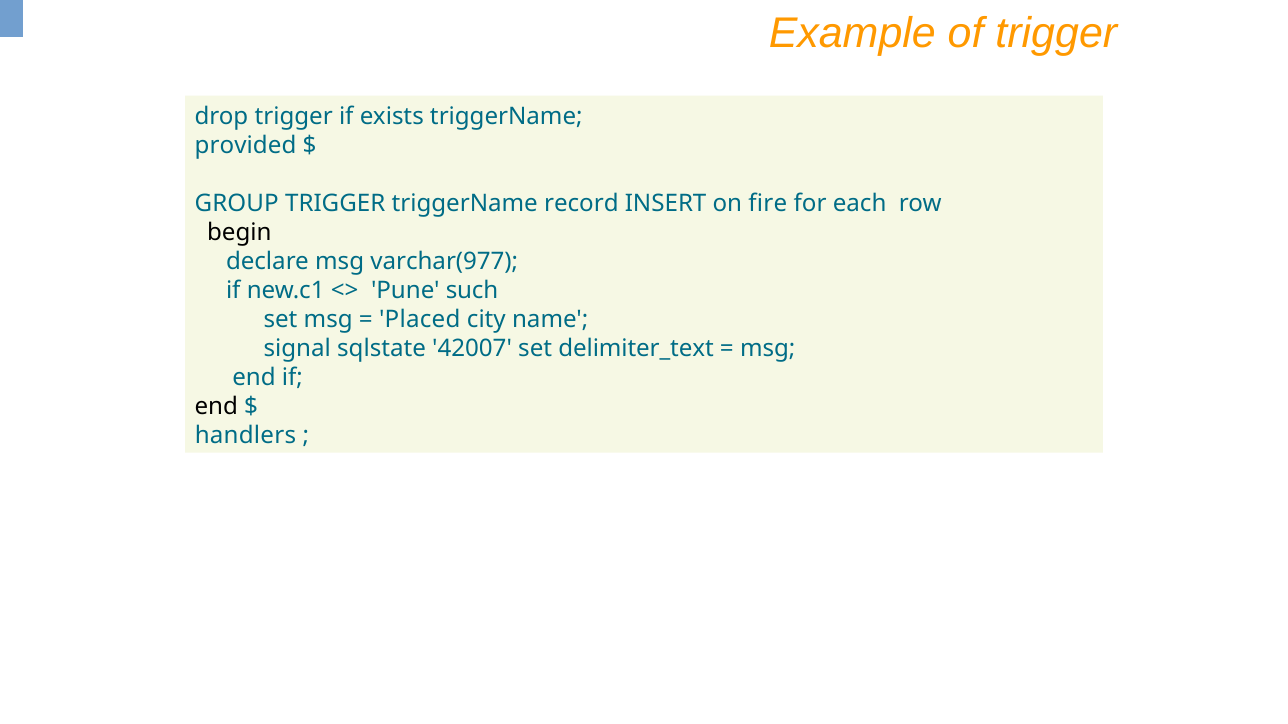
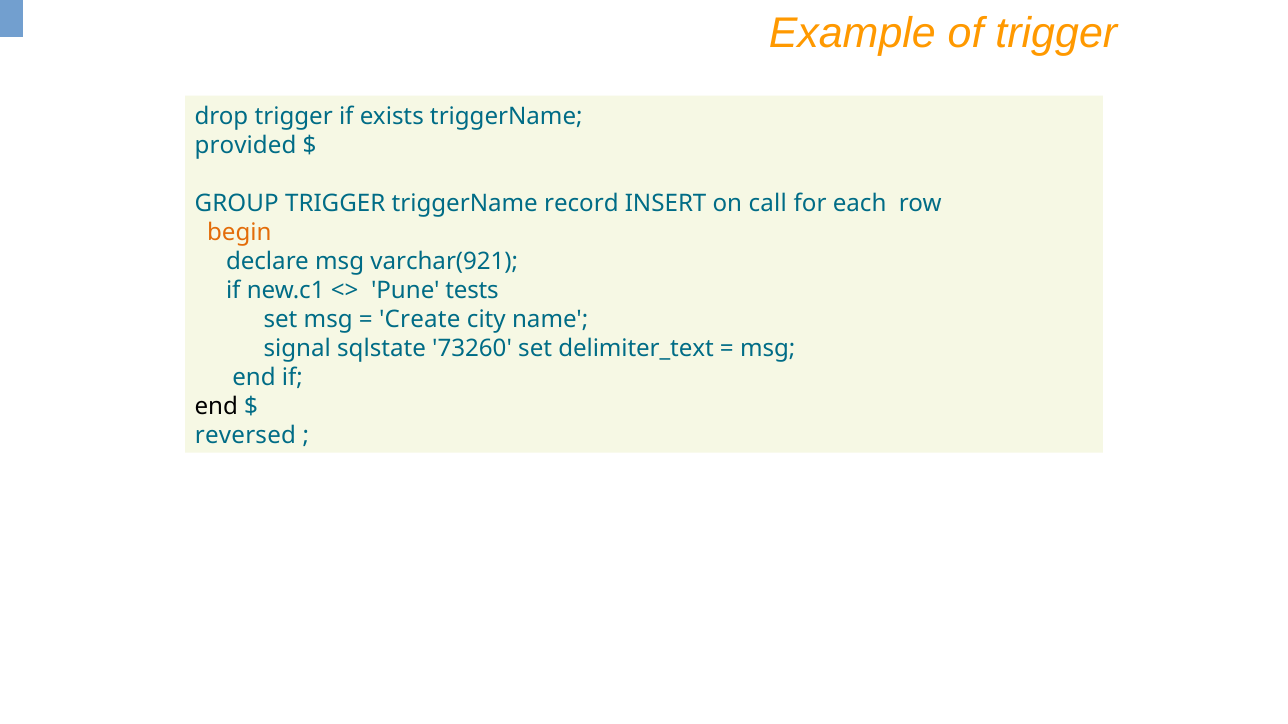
fire: fire -> call (768, 204)
begin colour: black -> orange (239, 233)
varchar(977: varchar(977 -> varchar(921 (444, 262)
such: such -> tests (472, 291)
Placed: Placed -> Create (420, 320)
42007: 42007 -> 73260 (472, 348)
handlers: handlers -> reversed (245, 435)
